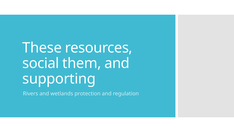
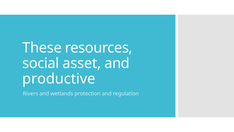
them: them -> asset (82, 63)
supporting: supporting -> productive (59, 79)
